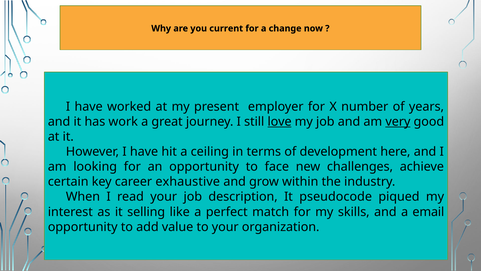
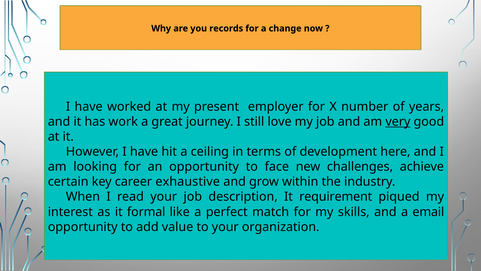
current: current -> records (226, 28)
love underline: present -> none (280, 121)
pseudocode: pseudocode -> requirement (336, 197)
selling: selling -> formal (146, 212)
